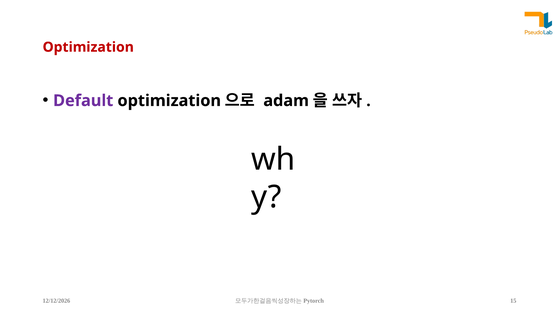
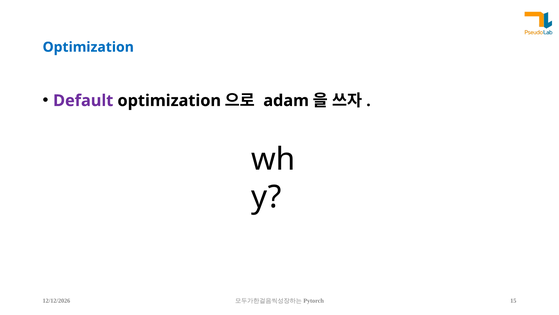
Optimization colour: red -> blue (88, 47)
